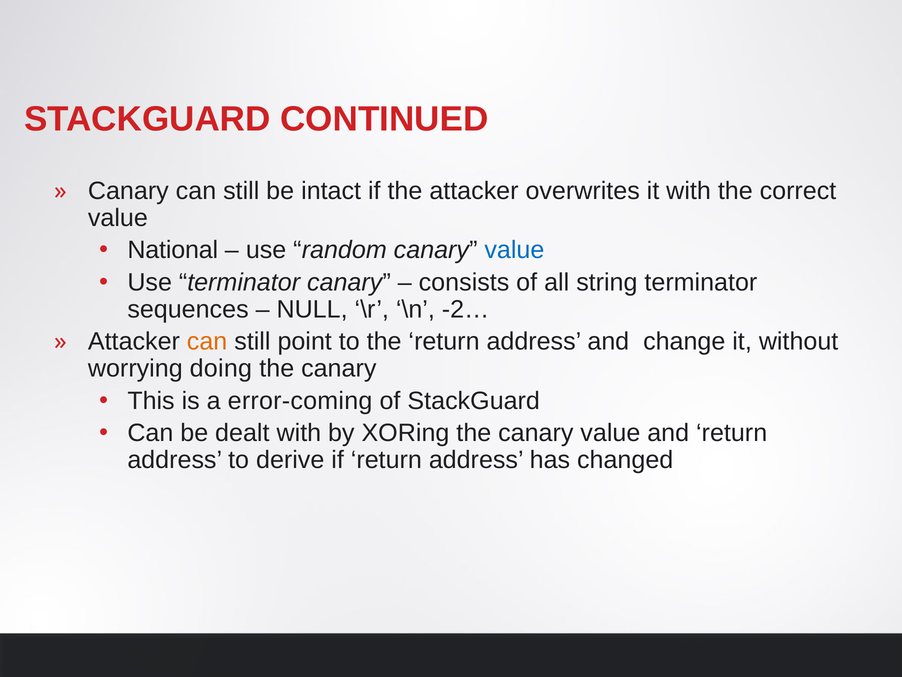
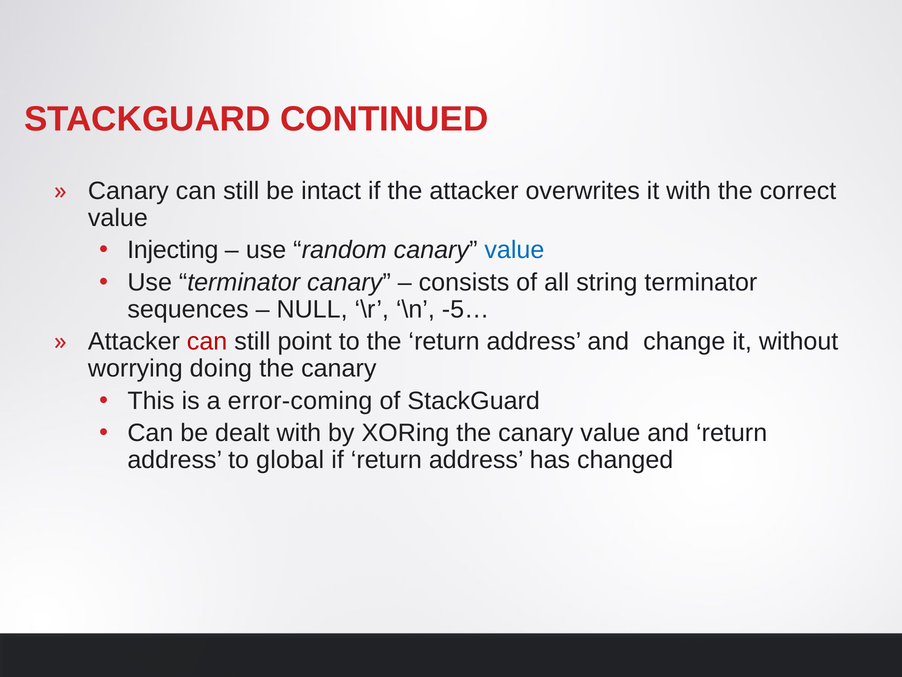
National: National -> Injecting (173, 250)
-2…: -2… -> -5… (466, 309)
can colour: orange -> red (207, 341)
derive: derive -> global (290, 460)
